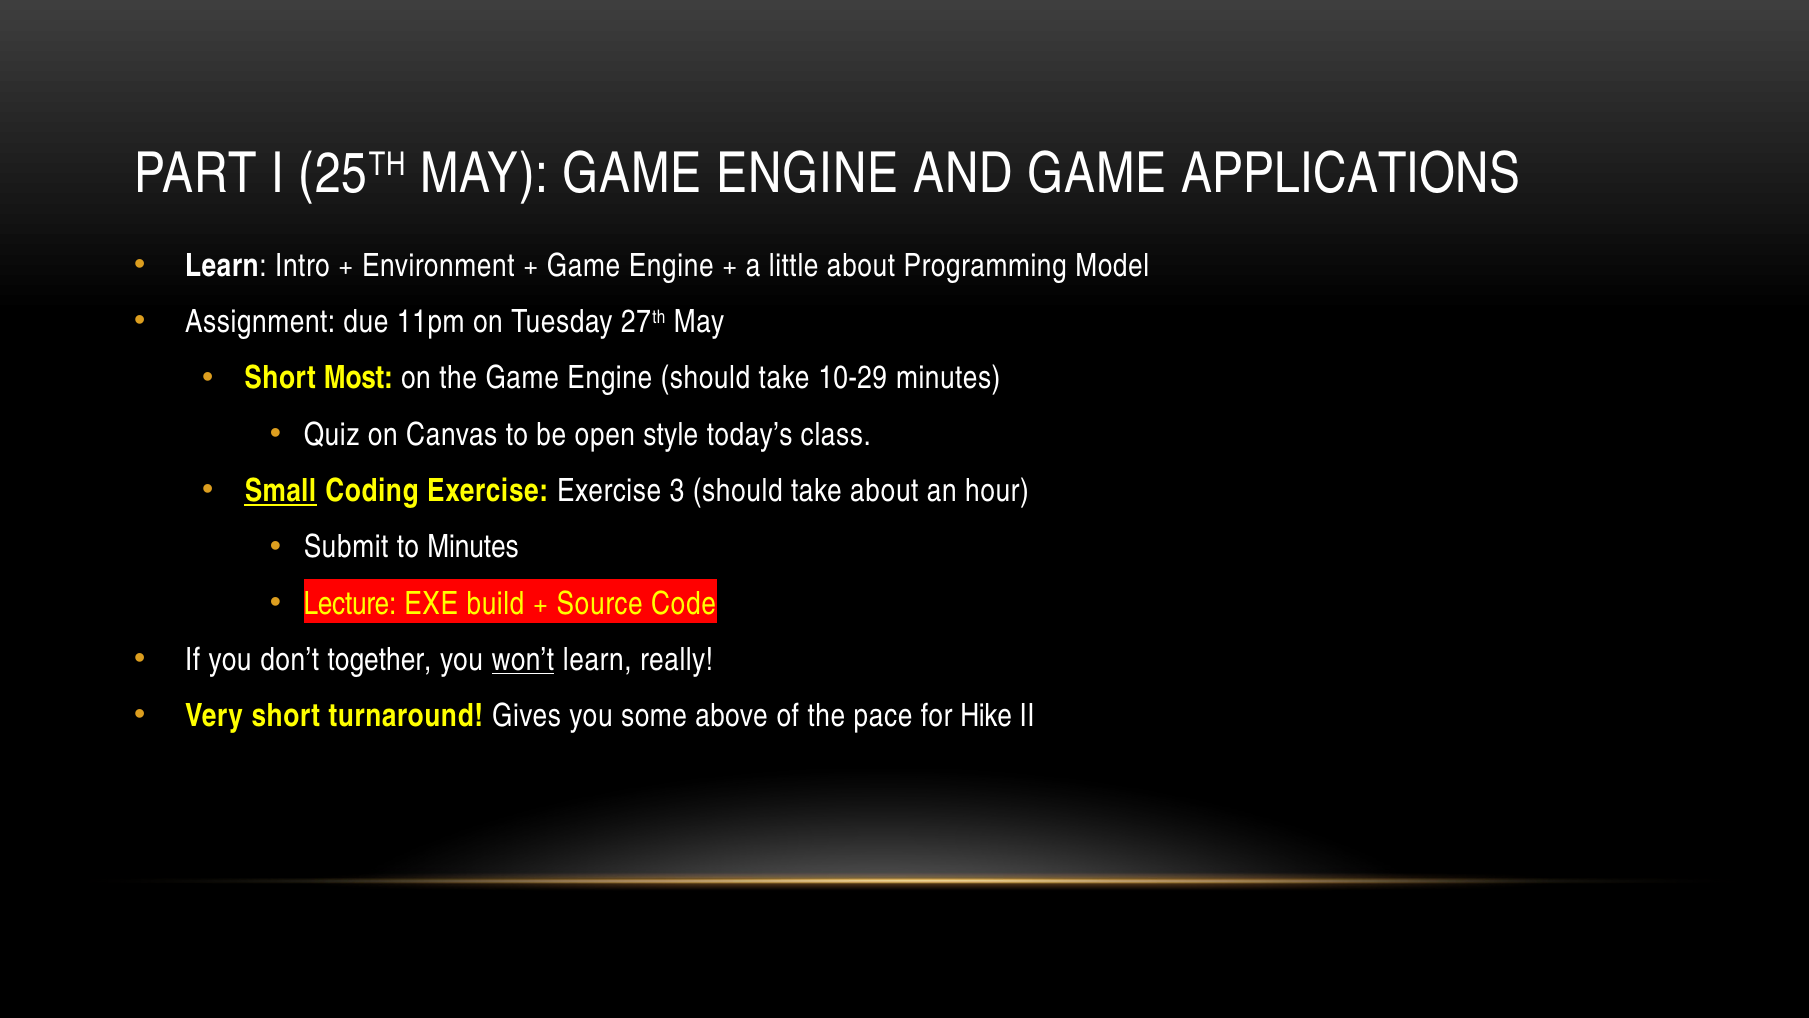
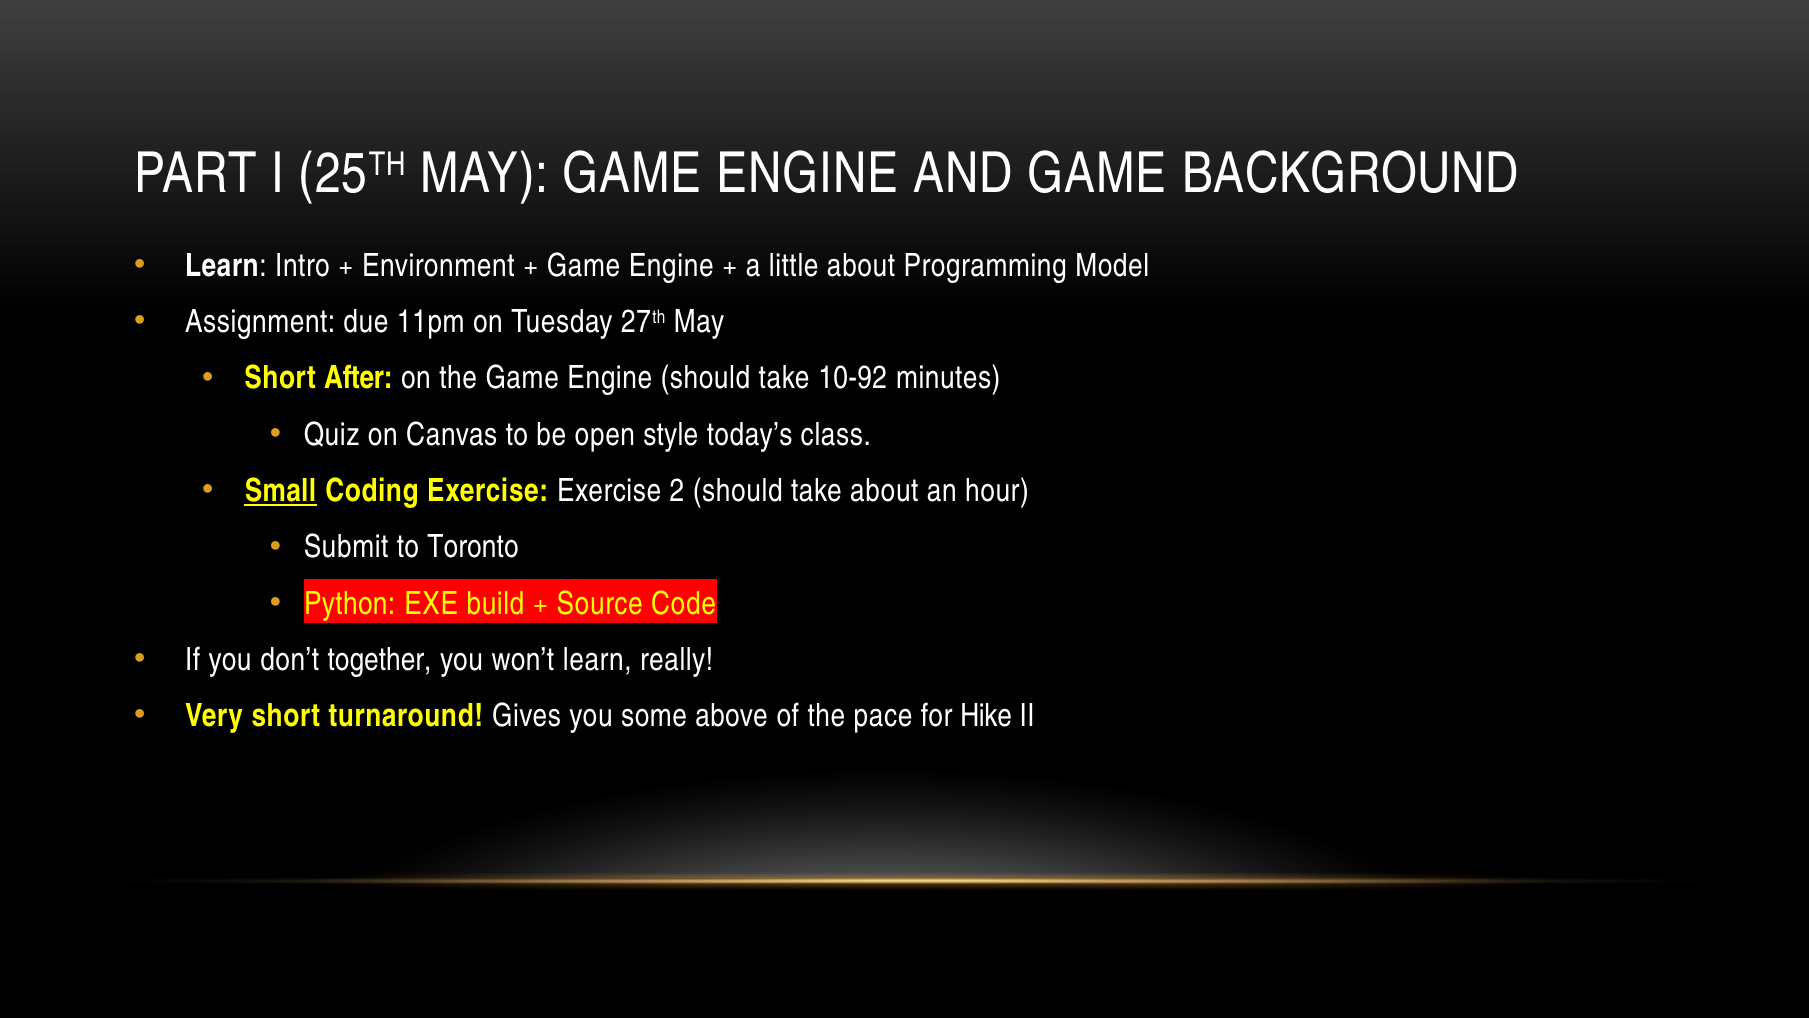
APPLICATIONS: APPLICATIONS -> BACKGROUND (1351, 174)
Most: Most -> After (358, 378)
10-29: 10-29 -> 10-92 (853, 378)
3: 3 -> 2 (677, 491)
to Minutes: Minutes -> Toronto (473, 547)
Lecture: Lecture -> Python (350, 603)
won’t underline: present -> none (523, 659)
